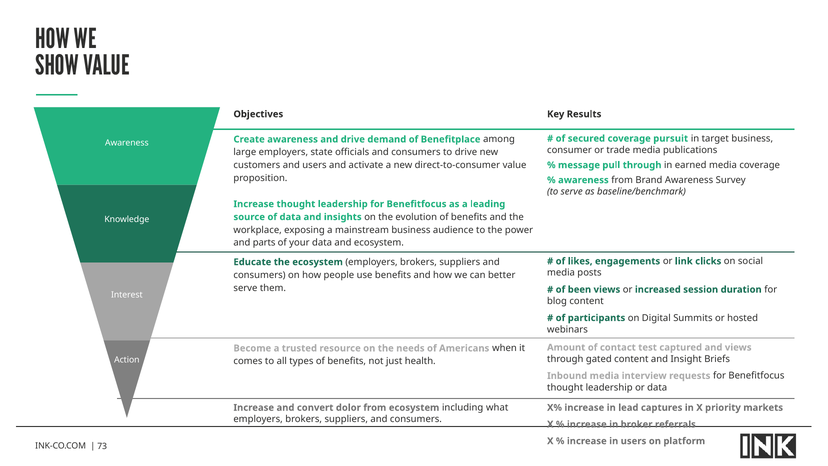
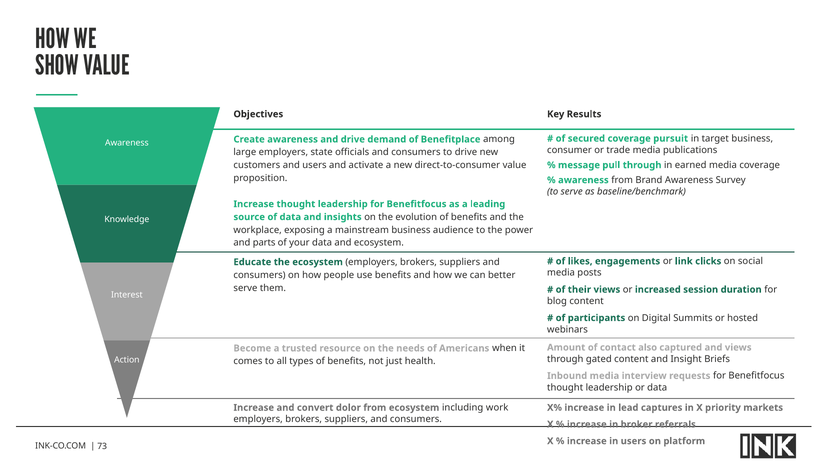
been: been -> their (579, 289)
test: test -> also (648, 347)
what: what -> work (497, 407)
